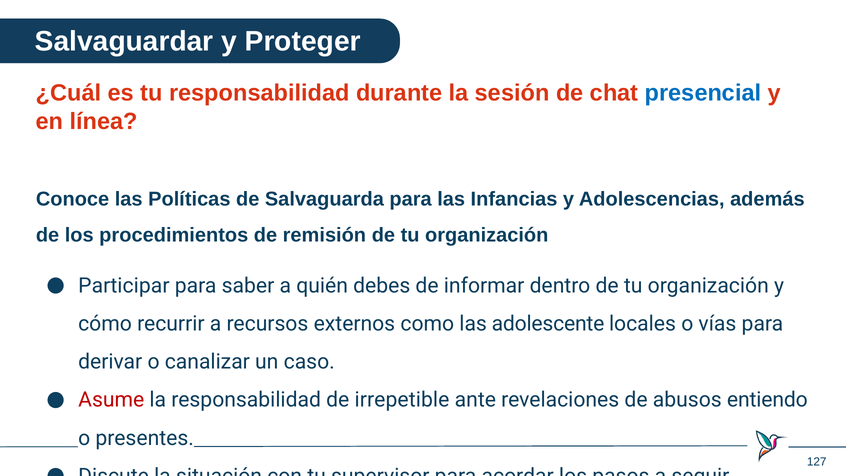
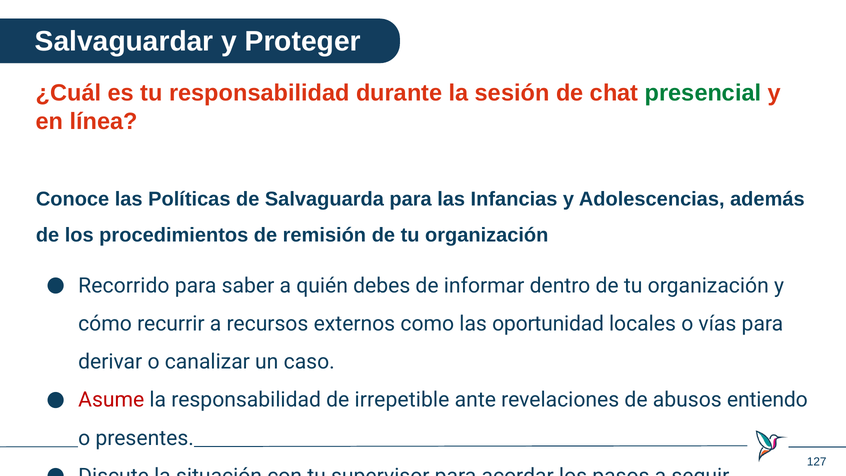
presencial colour: blue -> green (703, 93)
Participar: Participar -> Recorrido (124, 286)
adolescente: adolescente -> oportunidad (548, 324)
